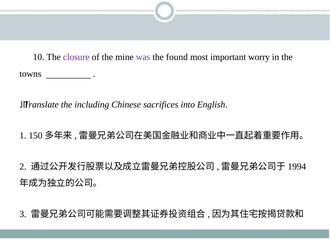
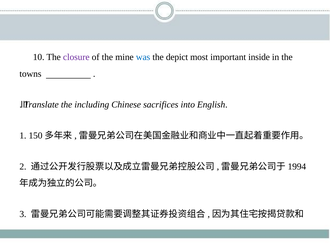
was colour: purple -> blue (143, 57)
found: found -> depict (177, 57)
worry: worry -> inside (259, 57)
